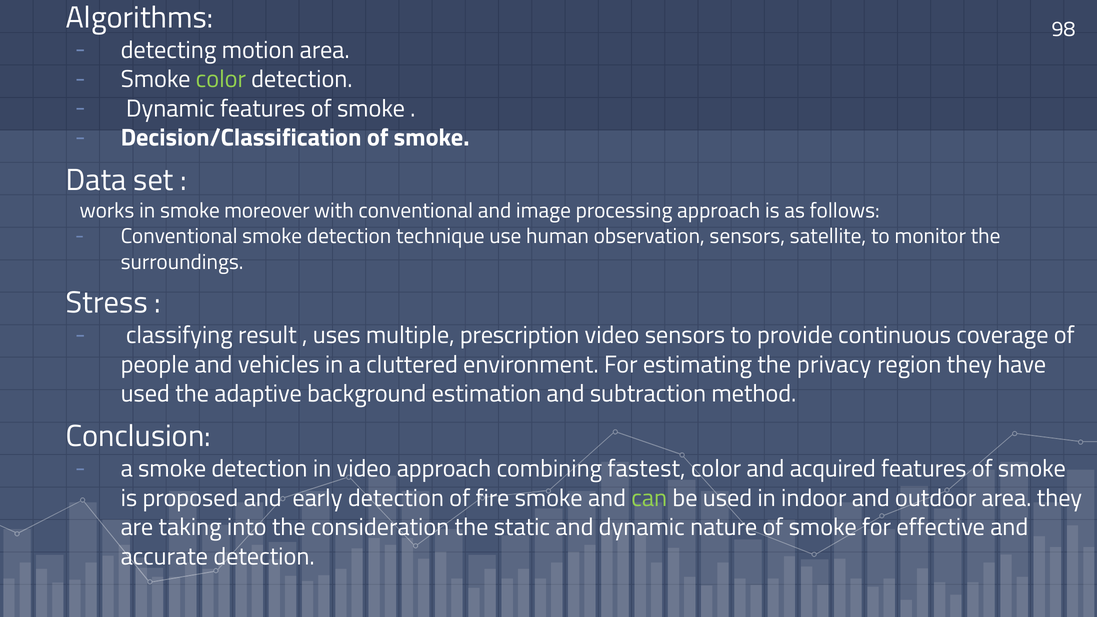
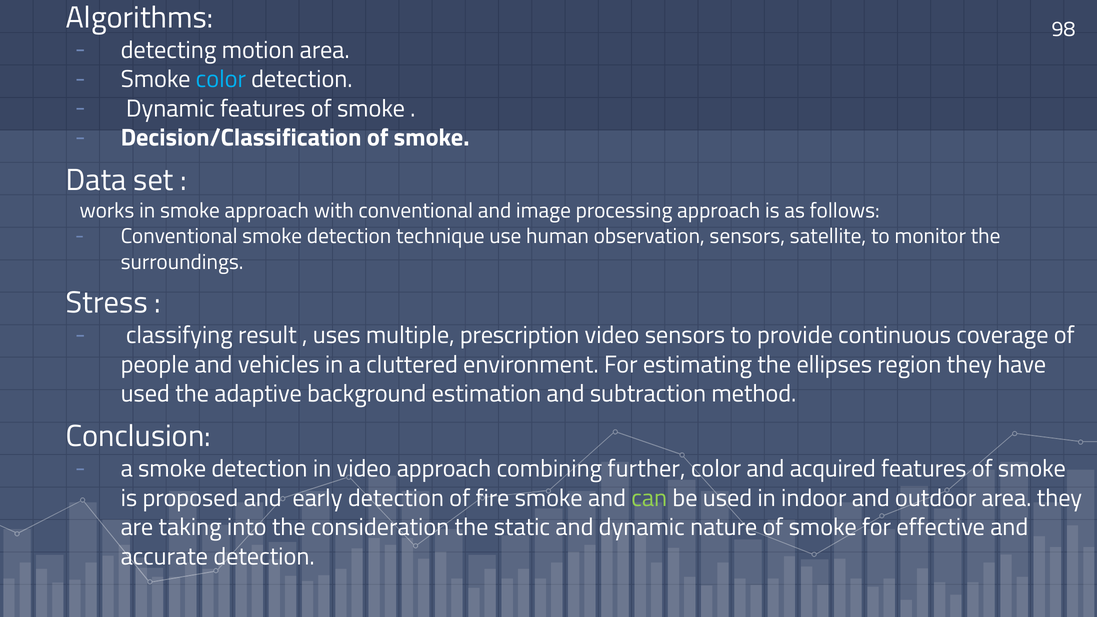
color colour: light green -> light blue (221, 79)
smoke moreover: moreover -> approach (267, 211)
privacy: privacy -> ellipses (834, 365)
fastest: fastest -> further (646, 469)
